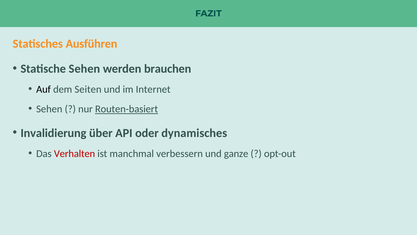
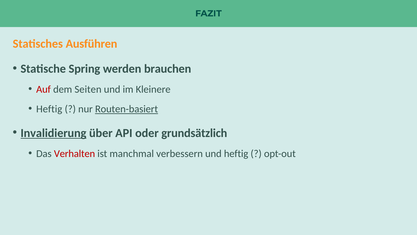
Statische Sehen: Sehen -> Spring (84, 69)
Auf colour: black -> red (44, 89)
Internet: Internet -> Kleinere (153, 89)
Sehen: Sehen -> Heftig (49, 109)
Invalidierung underline: none -> present (53, 133)
dynamisches: dynamisches -> grundsätzlich (194, 133)
und ganze: ganze -> heftig (236, 153)
